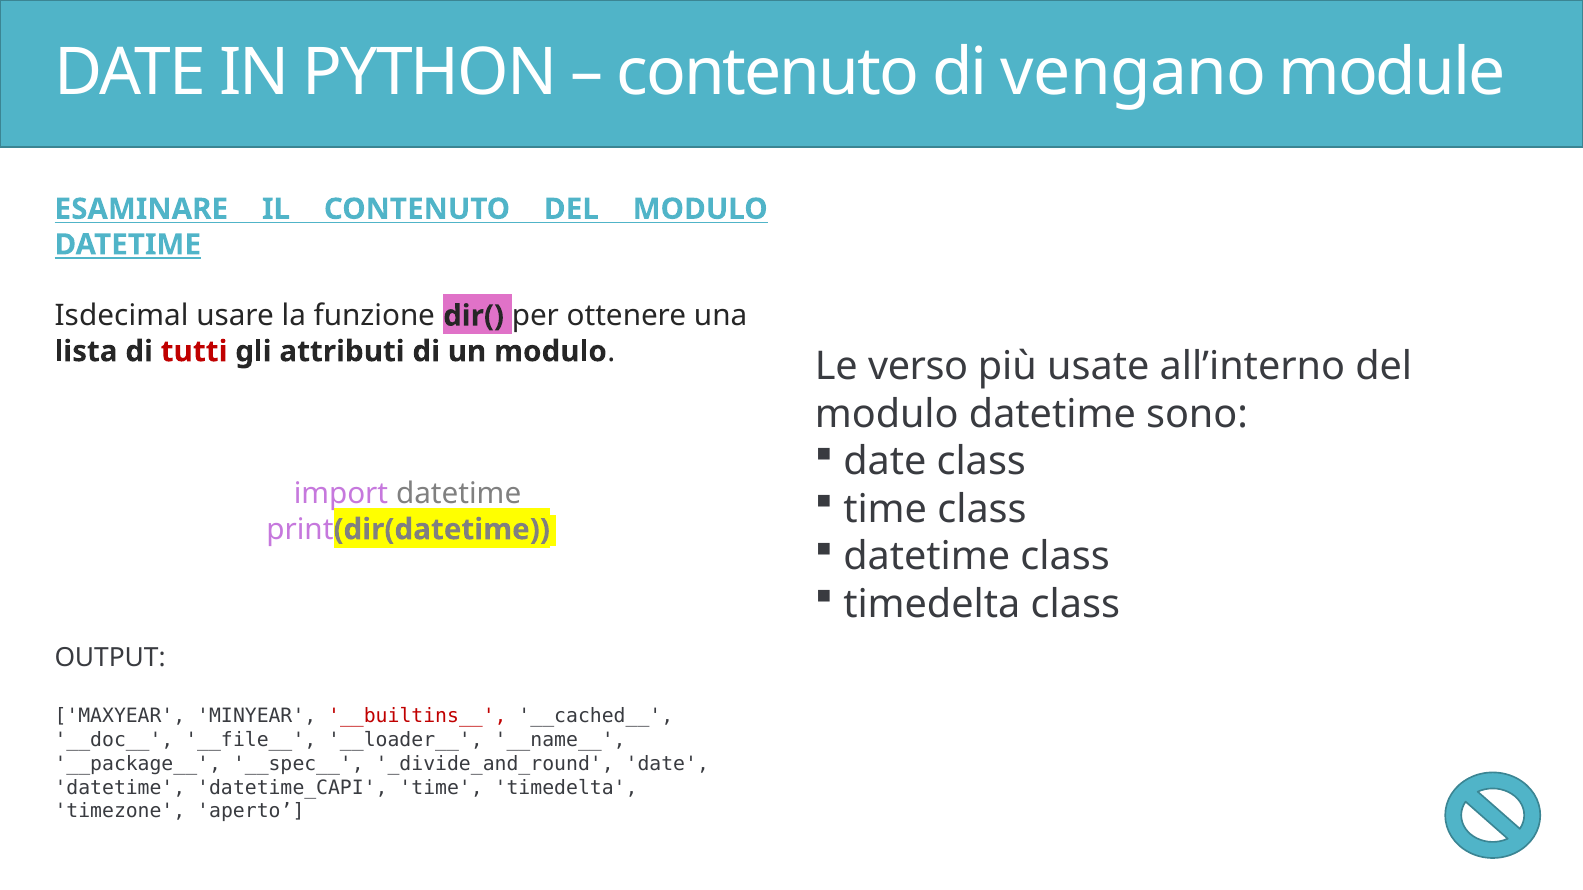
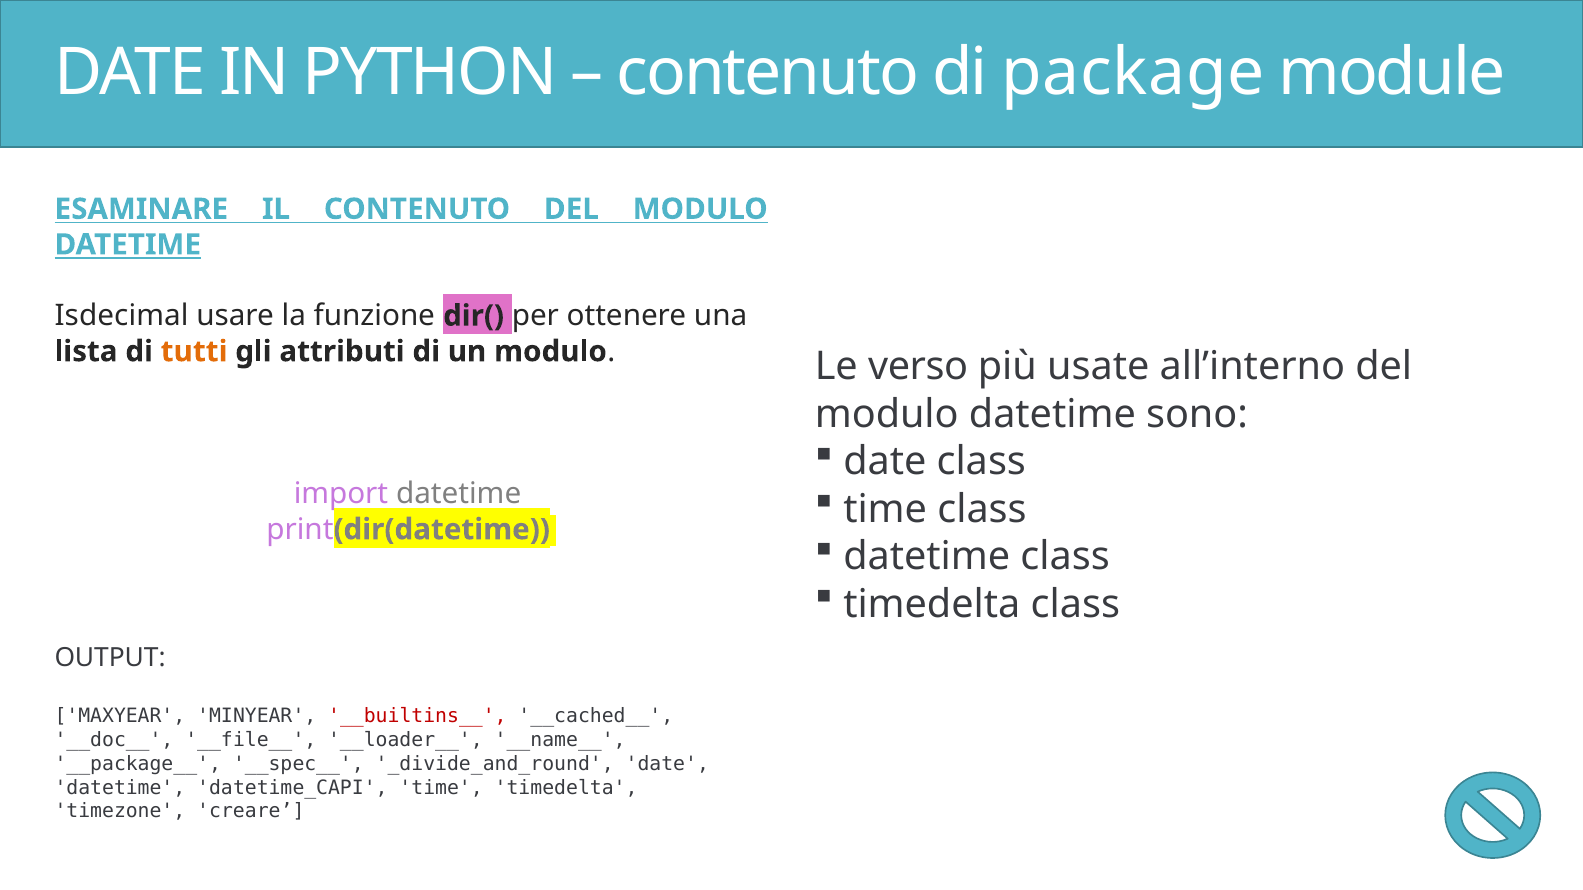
vengano: vengano -> package (1133, 73)
tutti colour: red -> orange (194, 352)
aperto: aperto -> creare (251, 812)
